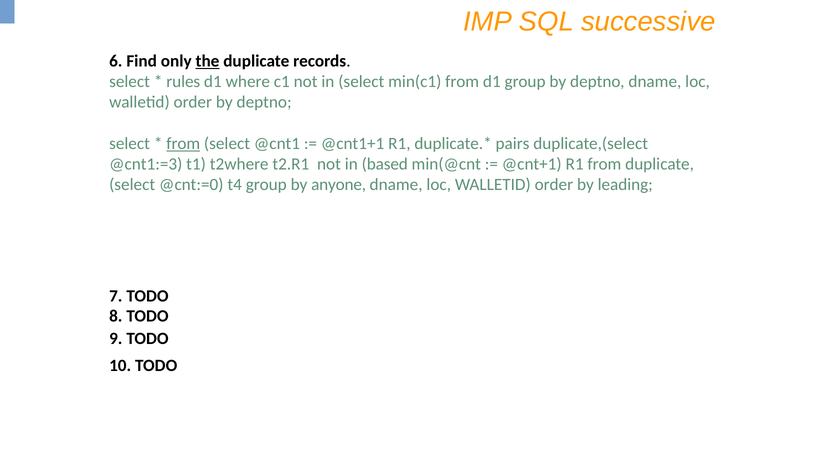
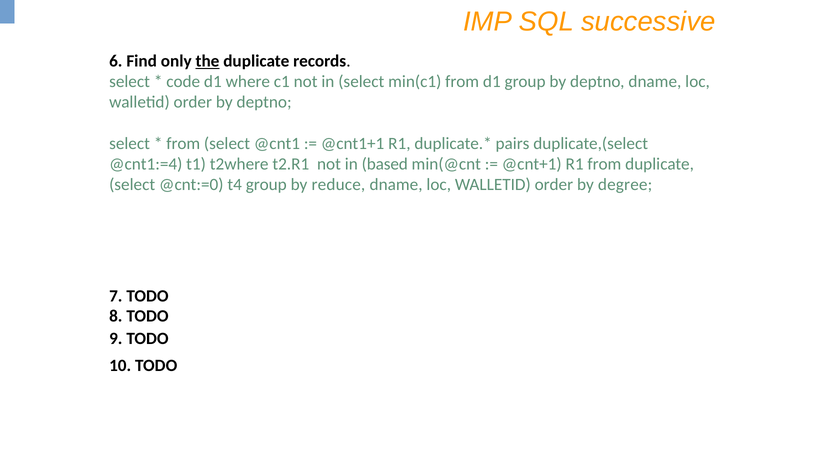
rules: rules -> code (183, 82)
from underline: present -> none (183, 144)
@cnt1:=3: @cnt1:=3 -> @cnt1:=4 (146, 164)
anyone: anyone -> reduce (338, 185)
leading: leading -> degree (625, 185)
